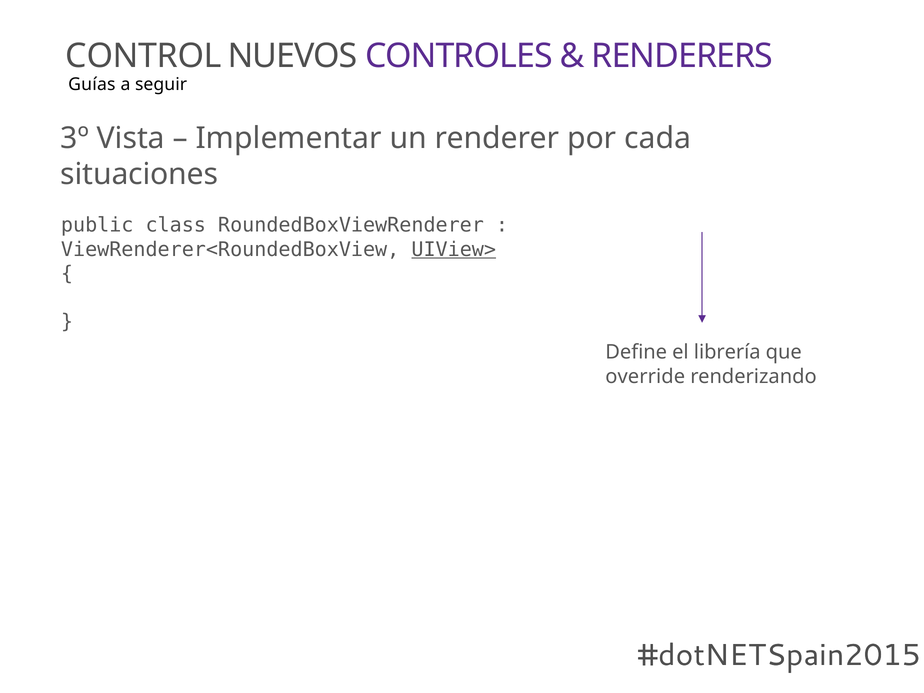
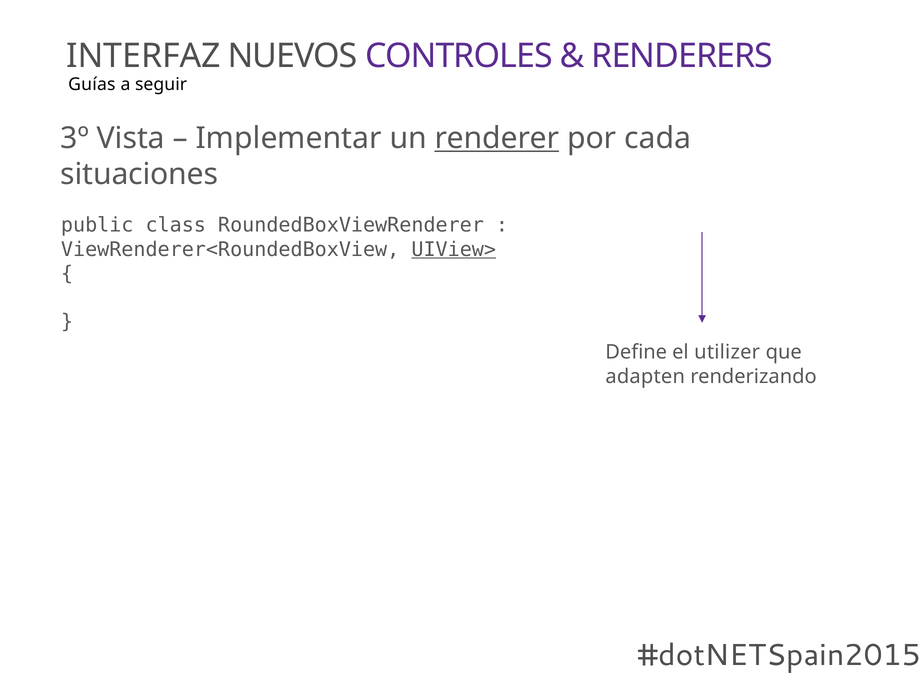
CONTROL: CONTROL -> INTERFAZ (143, 56)
renderer underline: none -> present (497, 138)
librería: librería -> utilizer (727, 352)
override: override -> adapten (645, 376)
